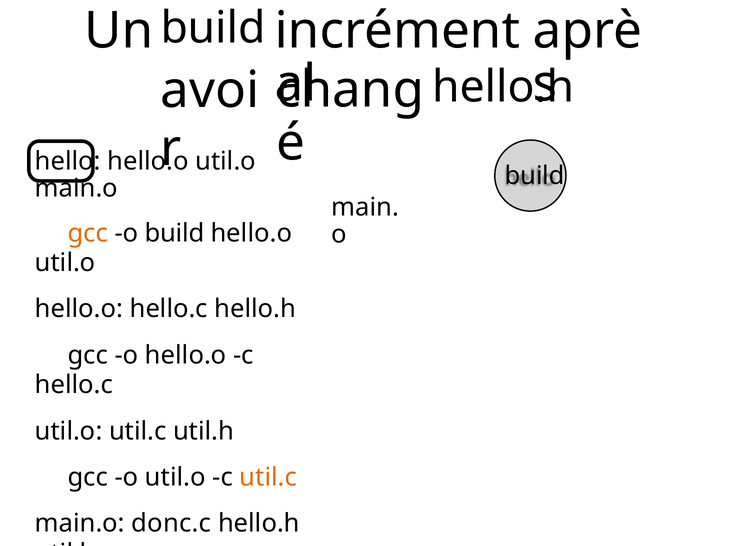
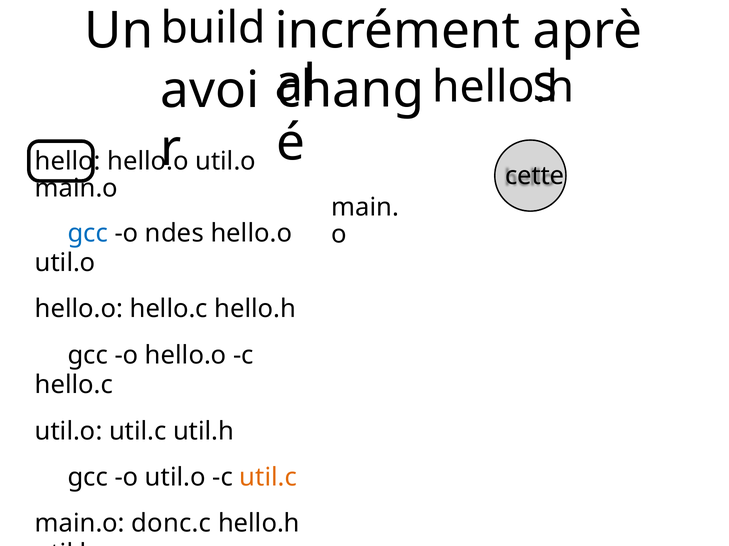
build: build -> cette (535, 176)
gcc colour: orange -> blue (88, 233)
o build: build -> ndes (174, 233)
